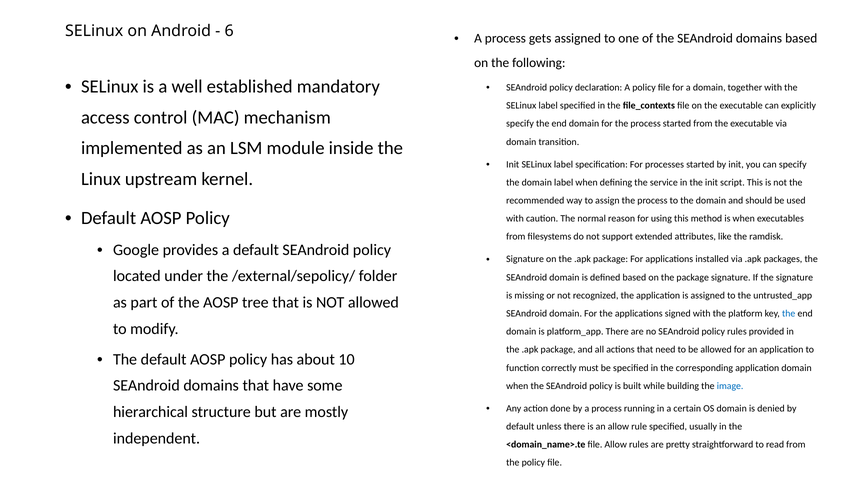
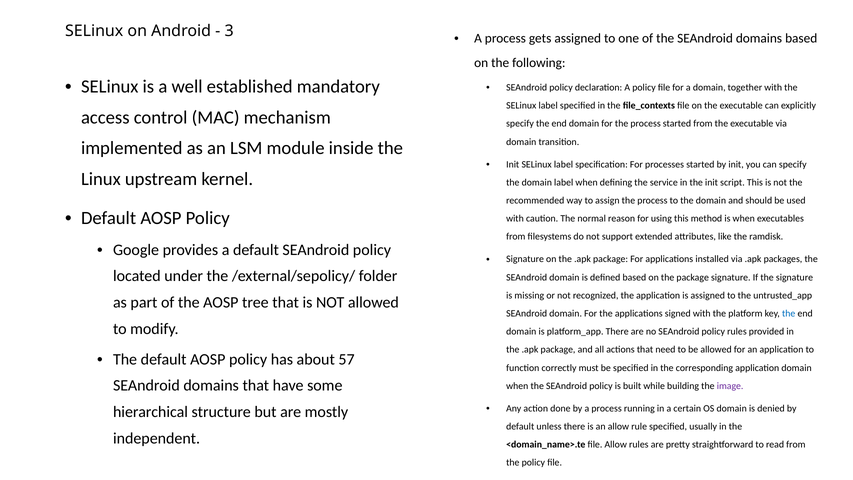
6: 6 -> 3 (229, 31)
10: 10 -> 57 (347, 359)
image colour: blue -> purple (730, 386)
